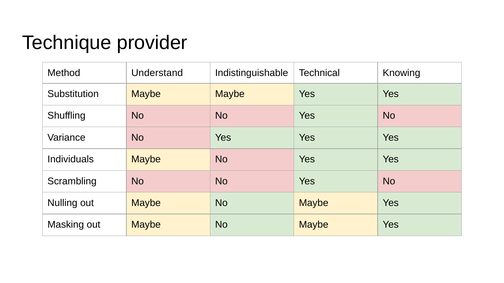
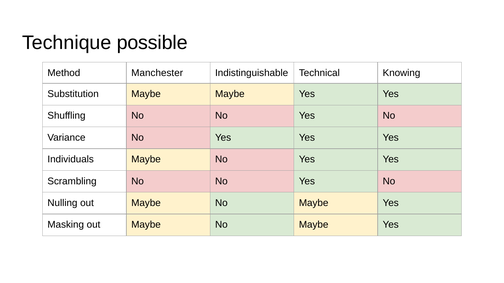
provider: provider -> possible (152, 43)
Understand: Understand -> Manchester (157, 73)
